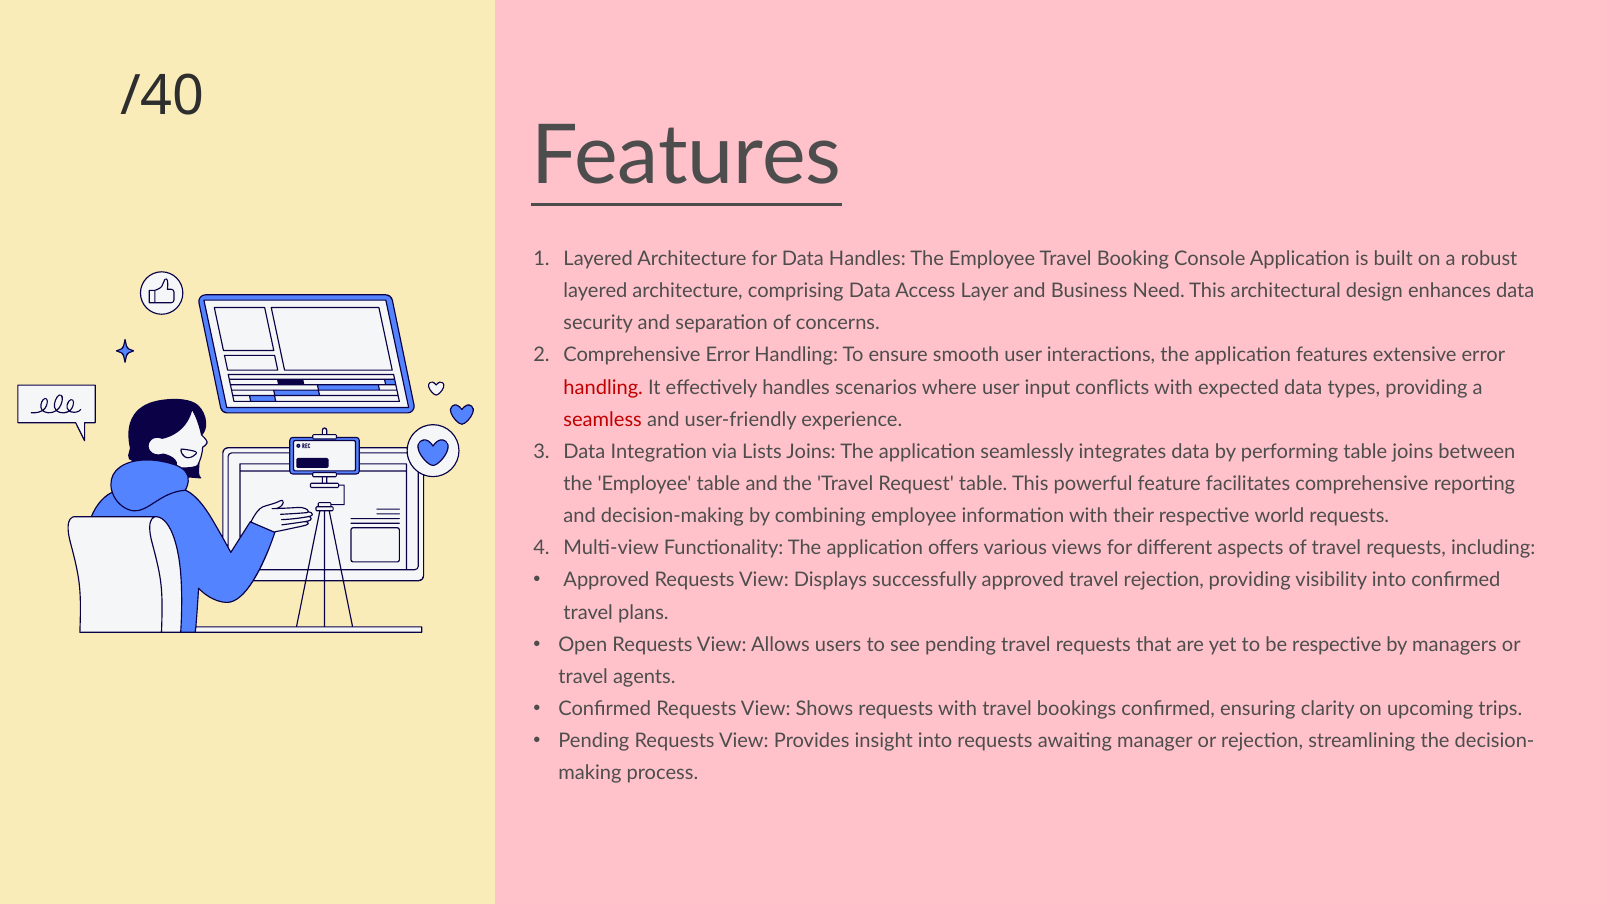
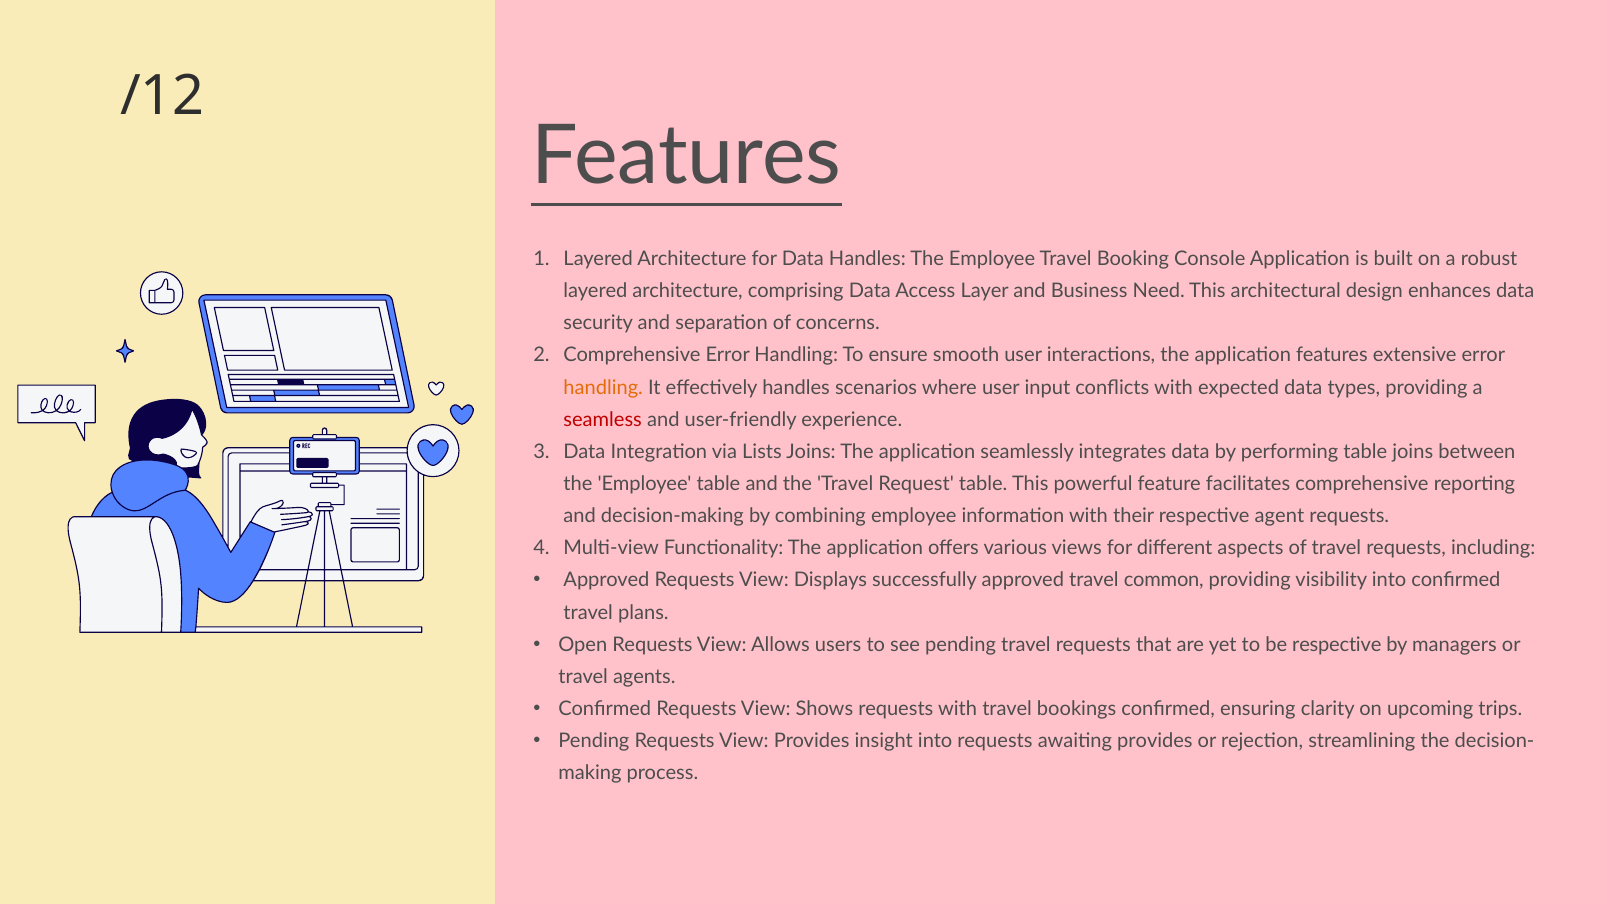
/40: /40 -> /12 (162, 96)
handling colour: red -> orange (603, 387)
world: world -> agent (1279, 516)
travel rejection: rejection -> common (1164, 580)
awaiting manager: manager -> provides (1155, 741)
